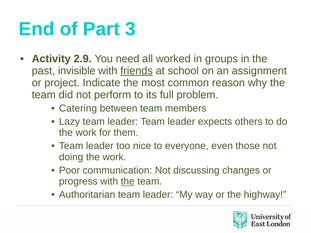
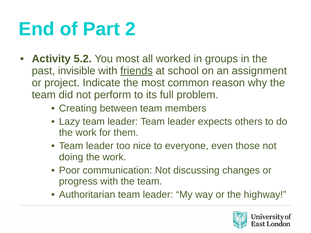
3: 3 -> 2 (130, 29)
2.9: 2.9 -> 5.2 (83, 59)
You need: need -> most (127, 59)
Catering: Catering -> Creating (78, 108)
the underline: present -> none (128, 182)
